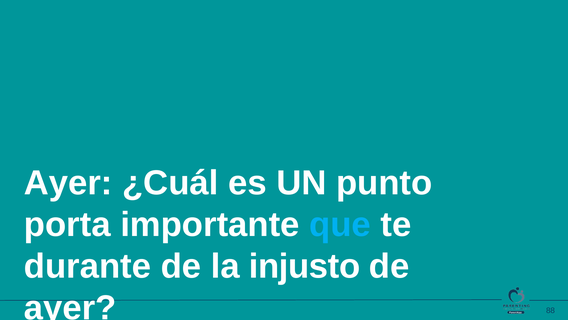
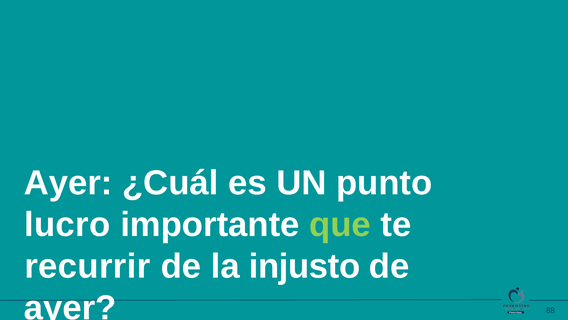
porta: porta -> lucro (67, 224)
que colour: light blue -> light green (340, 224)
durante: durante -> recurrir (87, 266)
